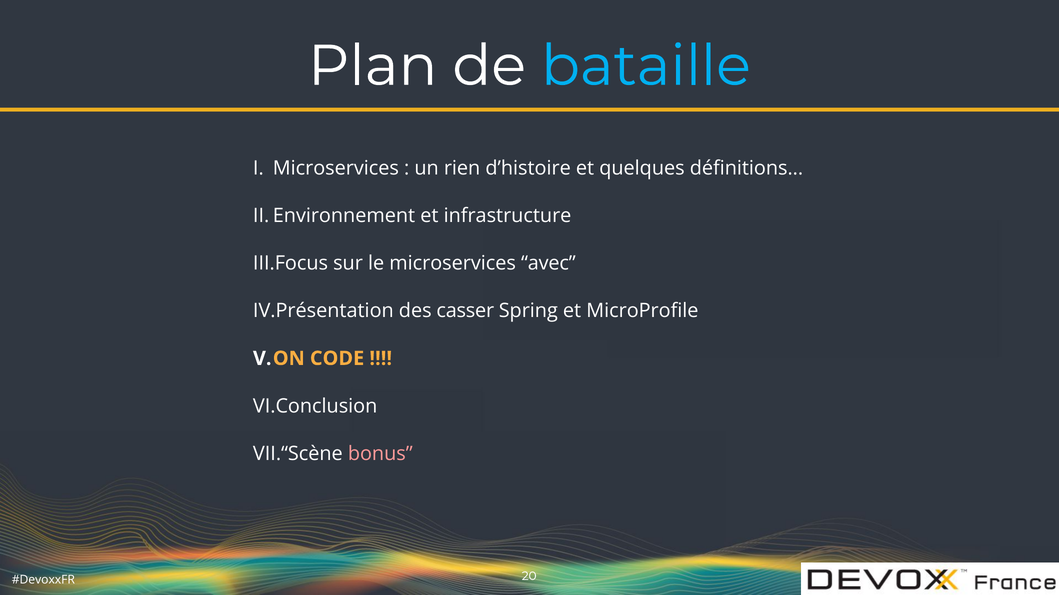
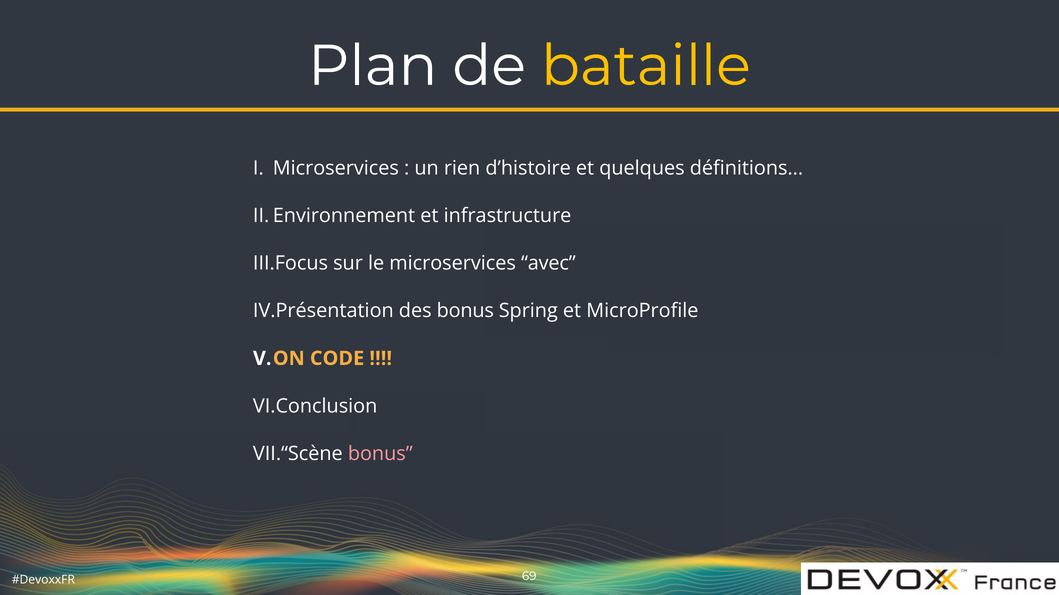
bataille colour: light blue -> yellow (646, 66)
des casser: casser -> bonus (465, 311)
20: 20 -> 69 (529, 577)
